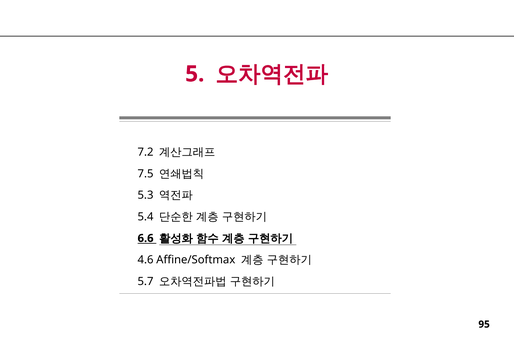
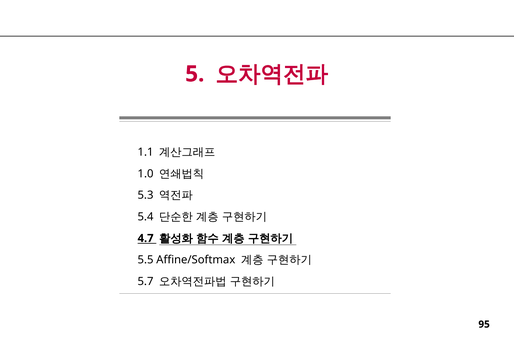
7.2: 7.2 -> 1.1 (146, 152)
7.5: 7.5 -> 1.0 (146, 173)
6.6: 6.6 -> 4.7 (146, 238)
4.6: 4.6 -> 5.5 (146, 260)
